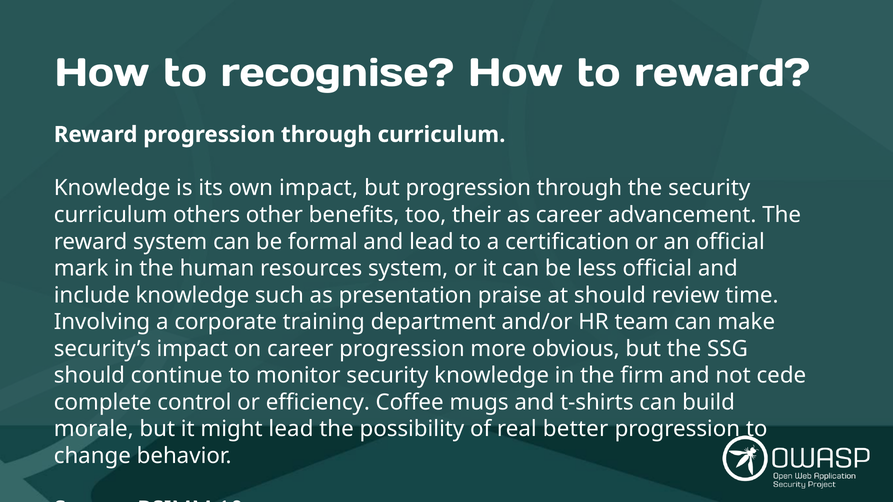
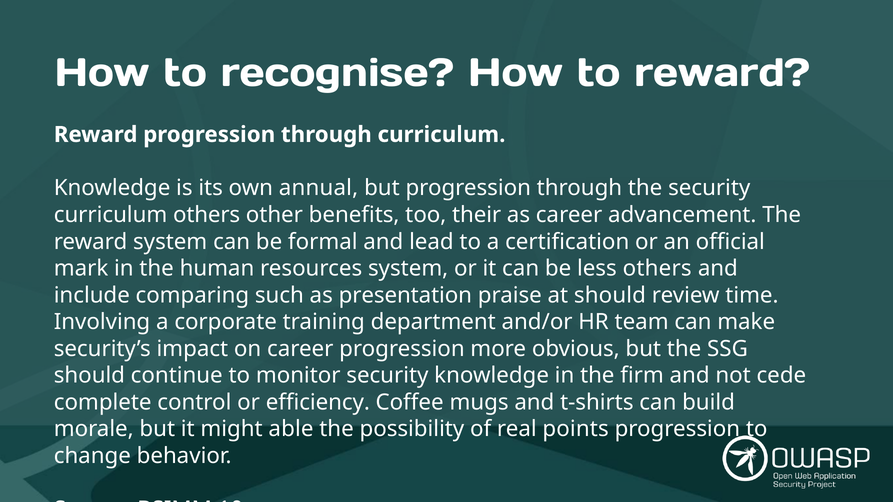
own impact: impact -> annual (319, 188)
less official: official -> others (657, 269)
include knowledge: knowledge -> comparing (192, 295)
might lead: lead -> able (291, 429)
better: better -> points (576, 429)
